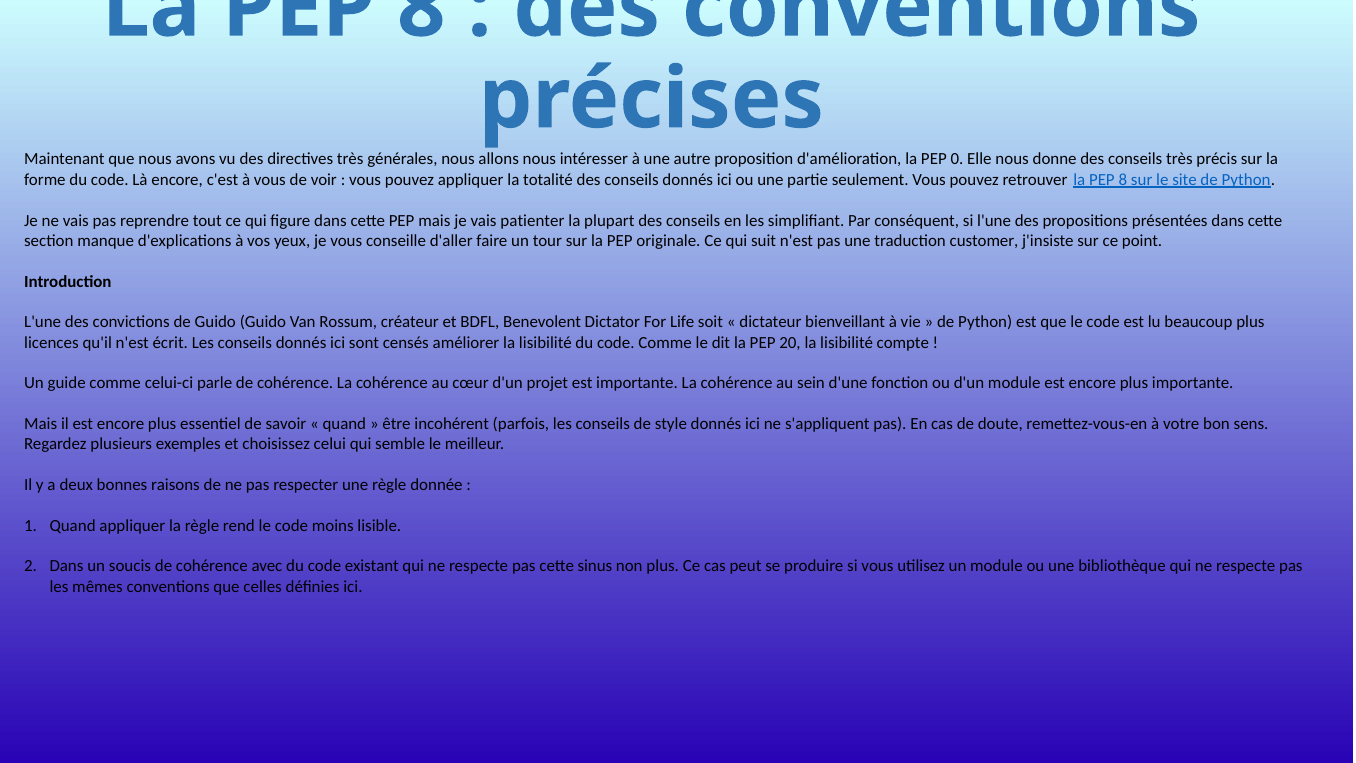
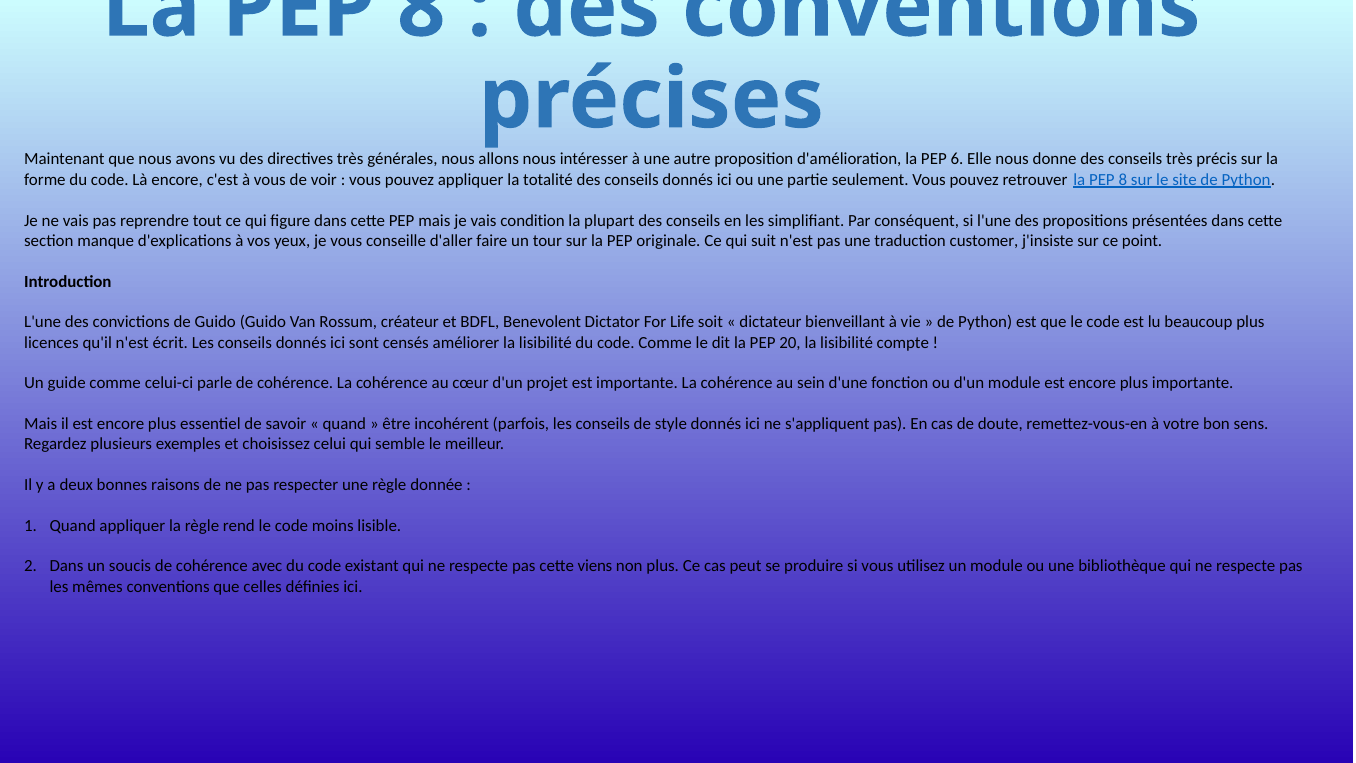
0: 0 -> 6 (957, 159)
patienter: patienter -> condition (533, 220)
sinus: sinus -> viens (595, 566)
